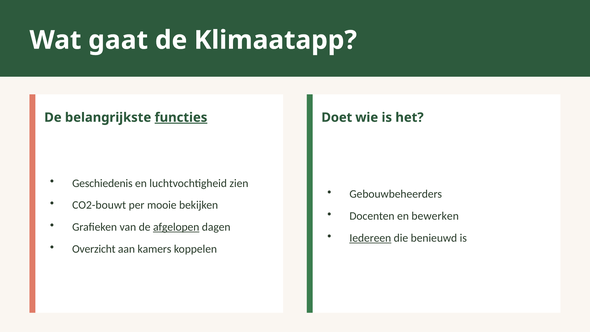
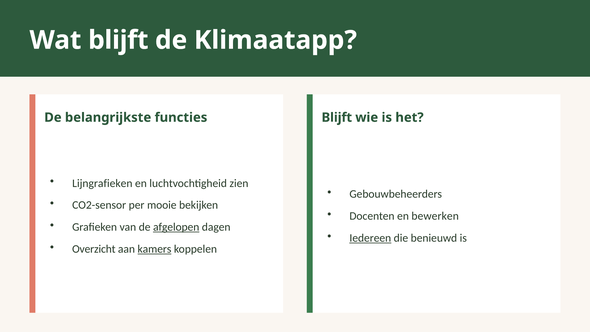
Wat gaat: gaat -> blijft (118, 40)
functies underline: present -> none (181, 117)
Doet: Doet -> Blijft (337, 117)
Geschiedenis: Geschiedenis -> Lijngrafieken (102, 183)
CO2-bouwt: CO2-bouwt -> CO2-sensor (99, 205)
kamers underline: none -> present (154, 249)
